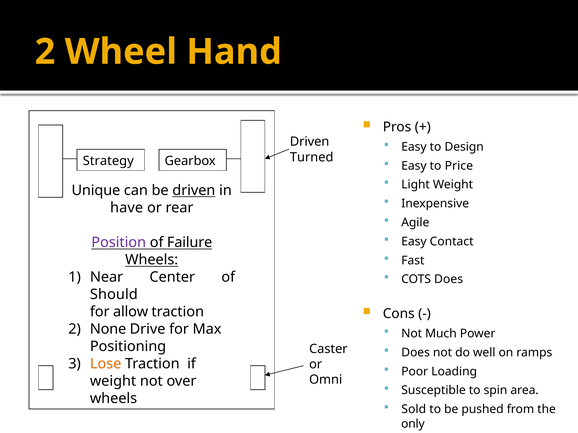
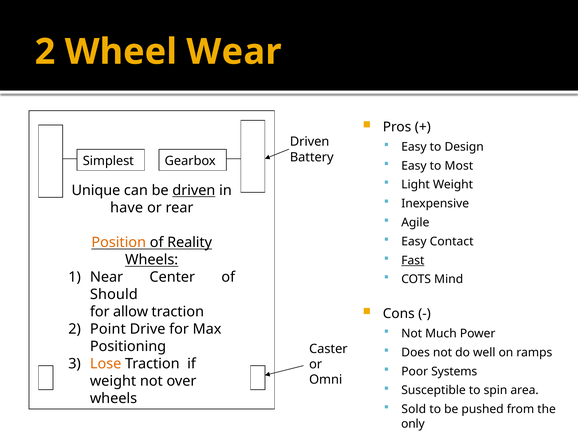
Hand: Hand -> Wear (234, 52)
Turned: Turned -> Battery (312, 157)
Strategy: Strategy -> Simplest (108, 161)
Price: Price -> Most (459, 166)
Position colour: purple -> orange (119, 243)
Failure: Failure -> Reality (190, 243)
Fast underline: none -> present (413, 261)
COTS Does: Does -> Mind (449, 280)
None: None -> Point (108, 329)
Loading: Loading -> Systems (454, 372)
